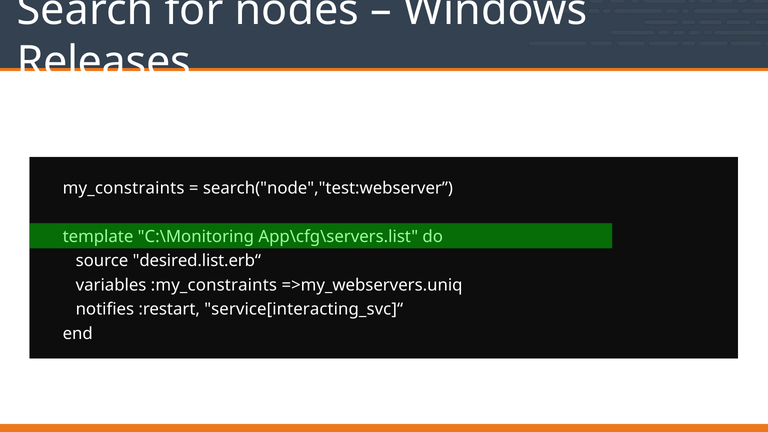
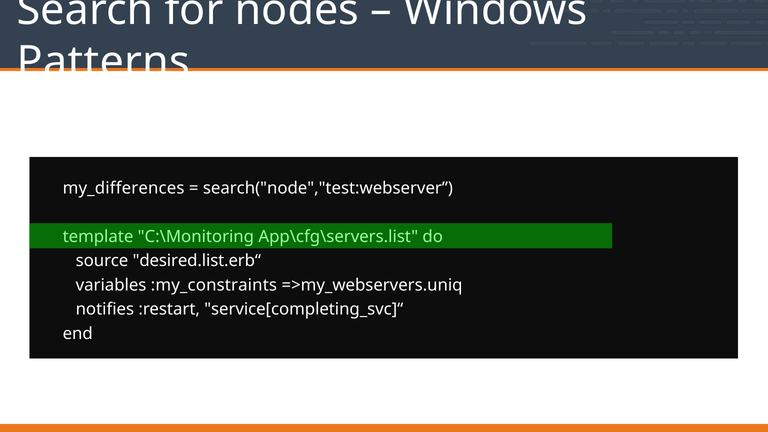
Releases: Releases -> Patterns (103, 62)
my_constraints: my_constraints -> my_differences (124, 188)
service[interacting_svc]“: service[interacting_svc]“ -> service[completing_svc]“ (304, 309)
